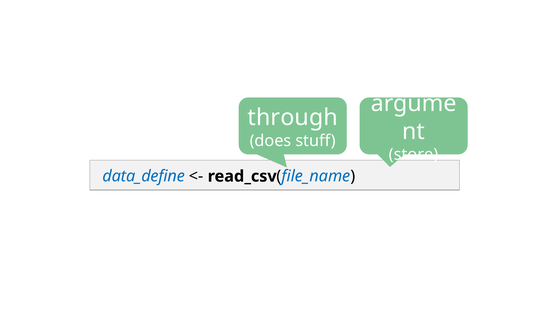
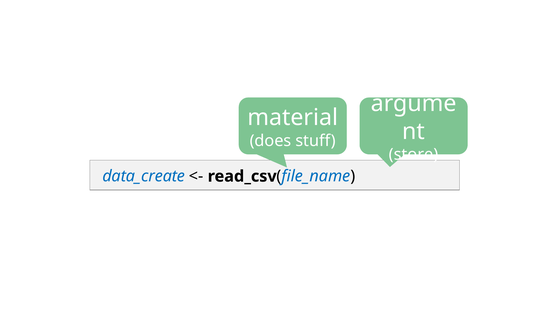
through: through -> material (293, 118)
data_define: data_define -> data_create (144, 176)
